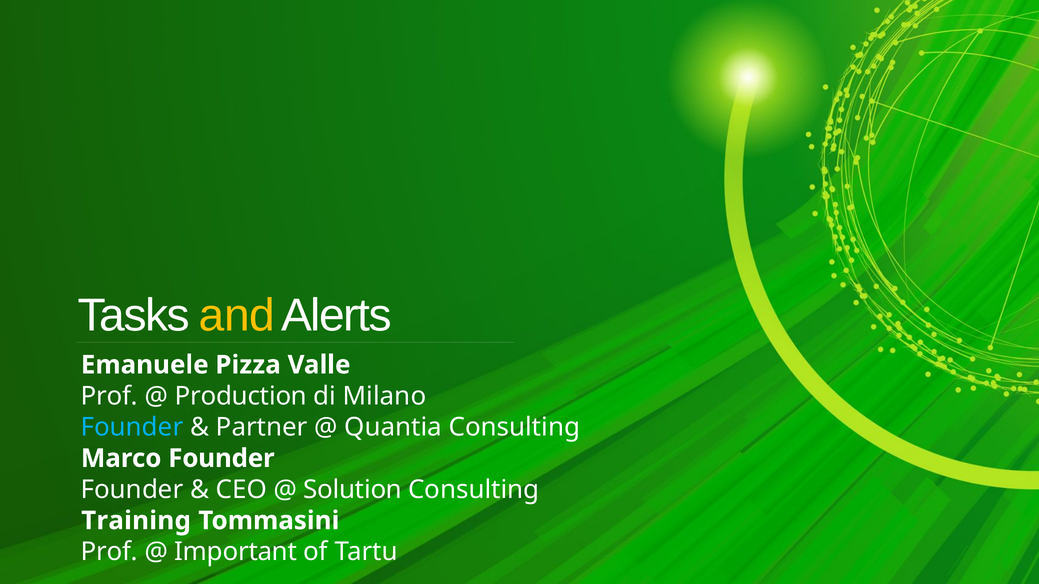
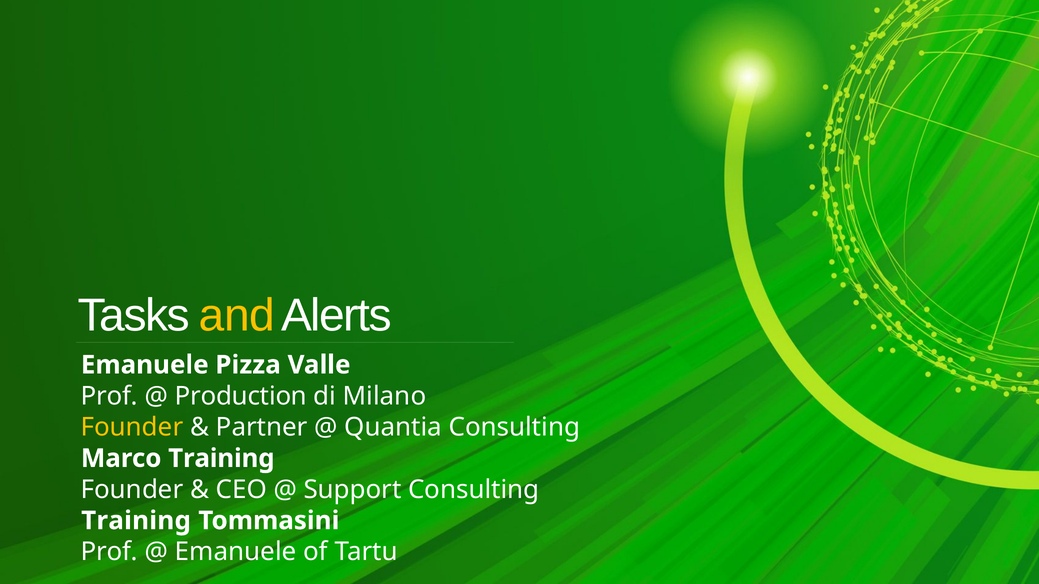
Founder colour: light blue -> yellow (132, 428)
Marco Founder: Founder -> Training (221, 459)
Solution: Solution -> Support (353, 490)
Important: Important -> Emanuele (236, 552)
